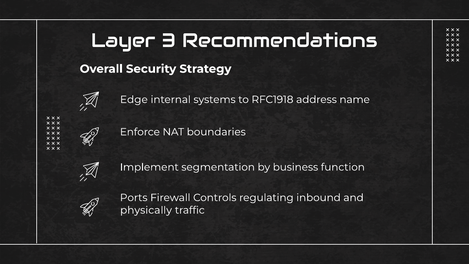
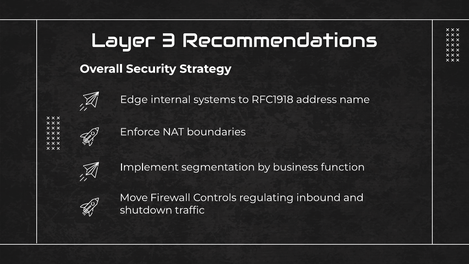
Ports: Ports -> Move (134, 198)
physically: physically -> shutdown (146, 210)
